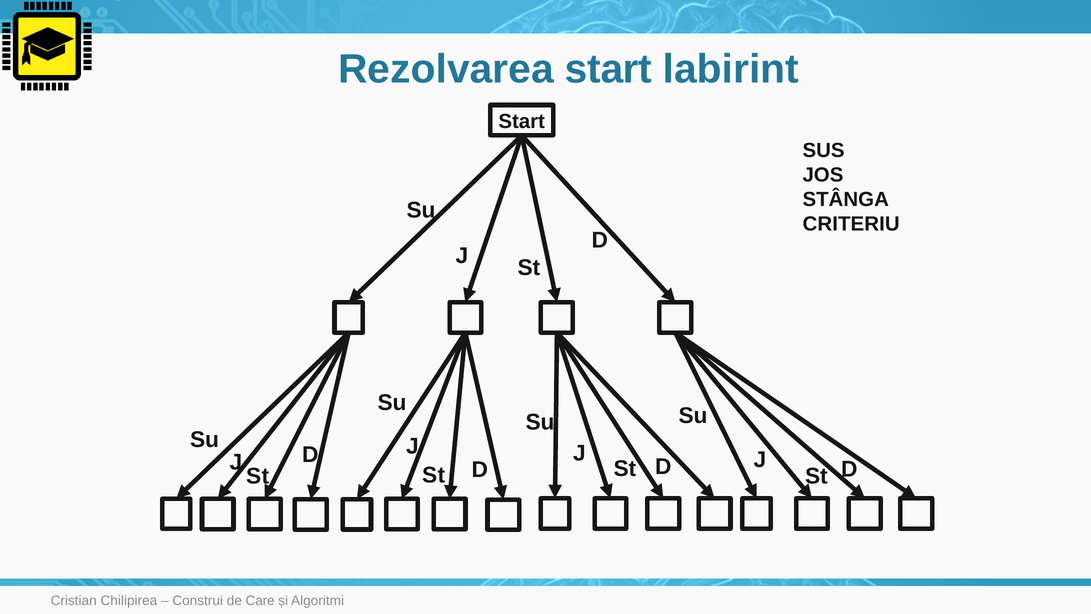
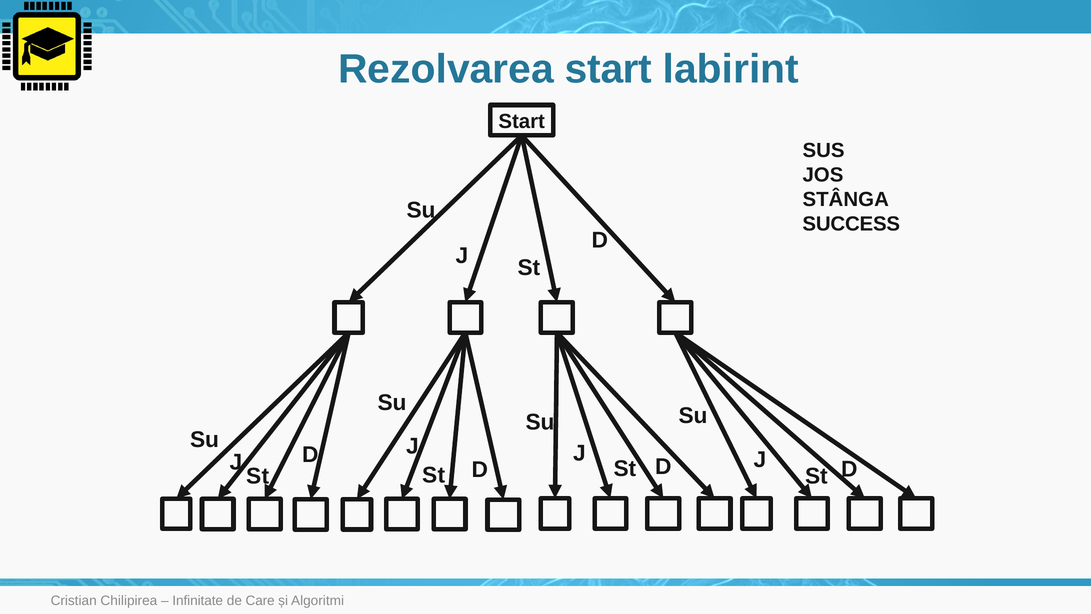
CRITERIU: CRITERIU -> SUCCESS (851, 224)
Construi: Construi -> Infinitate (198, 601)
